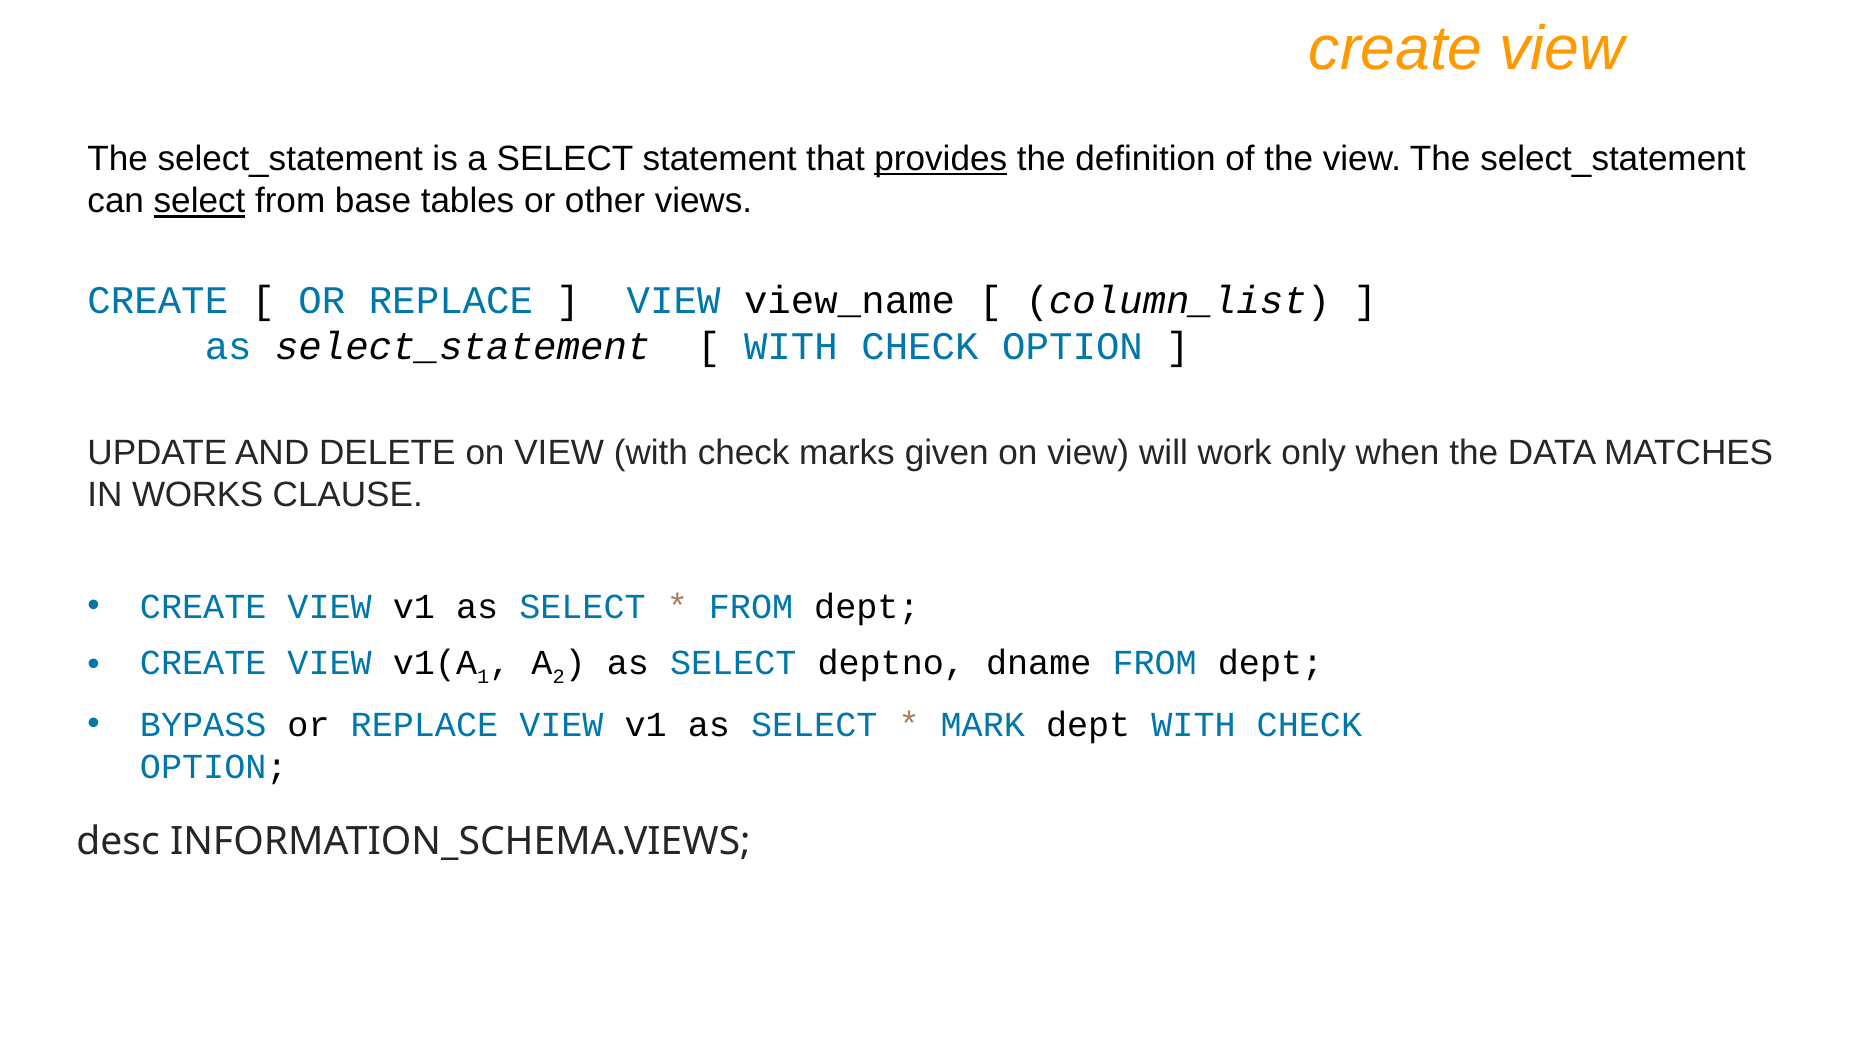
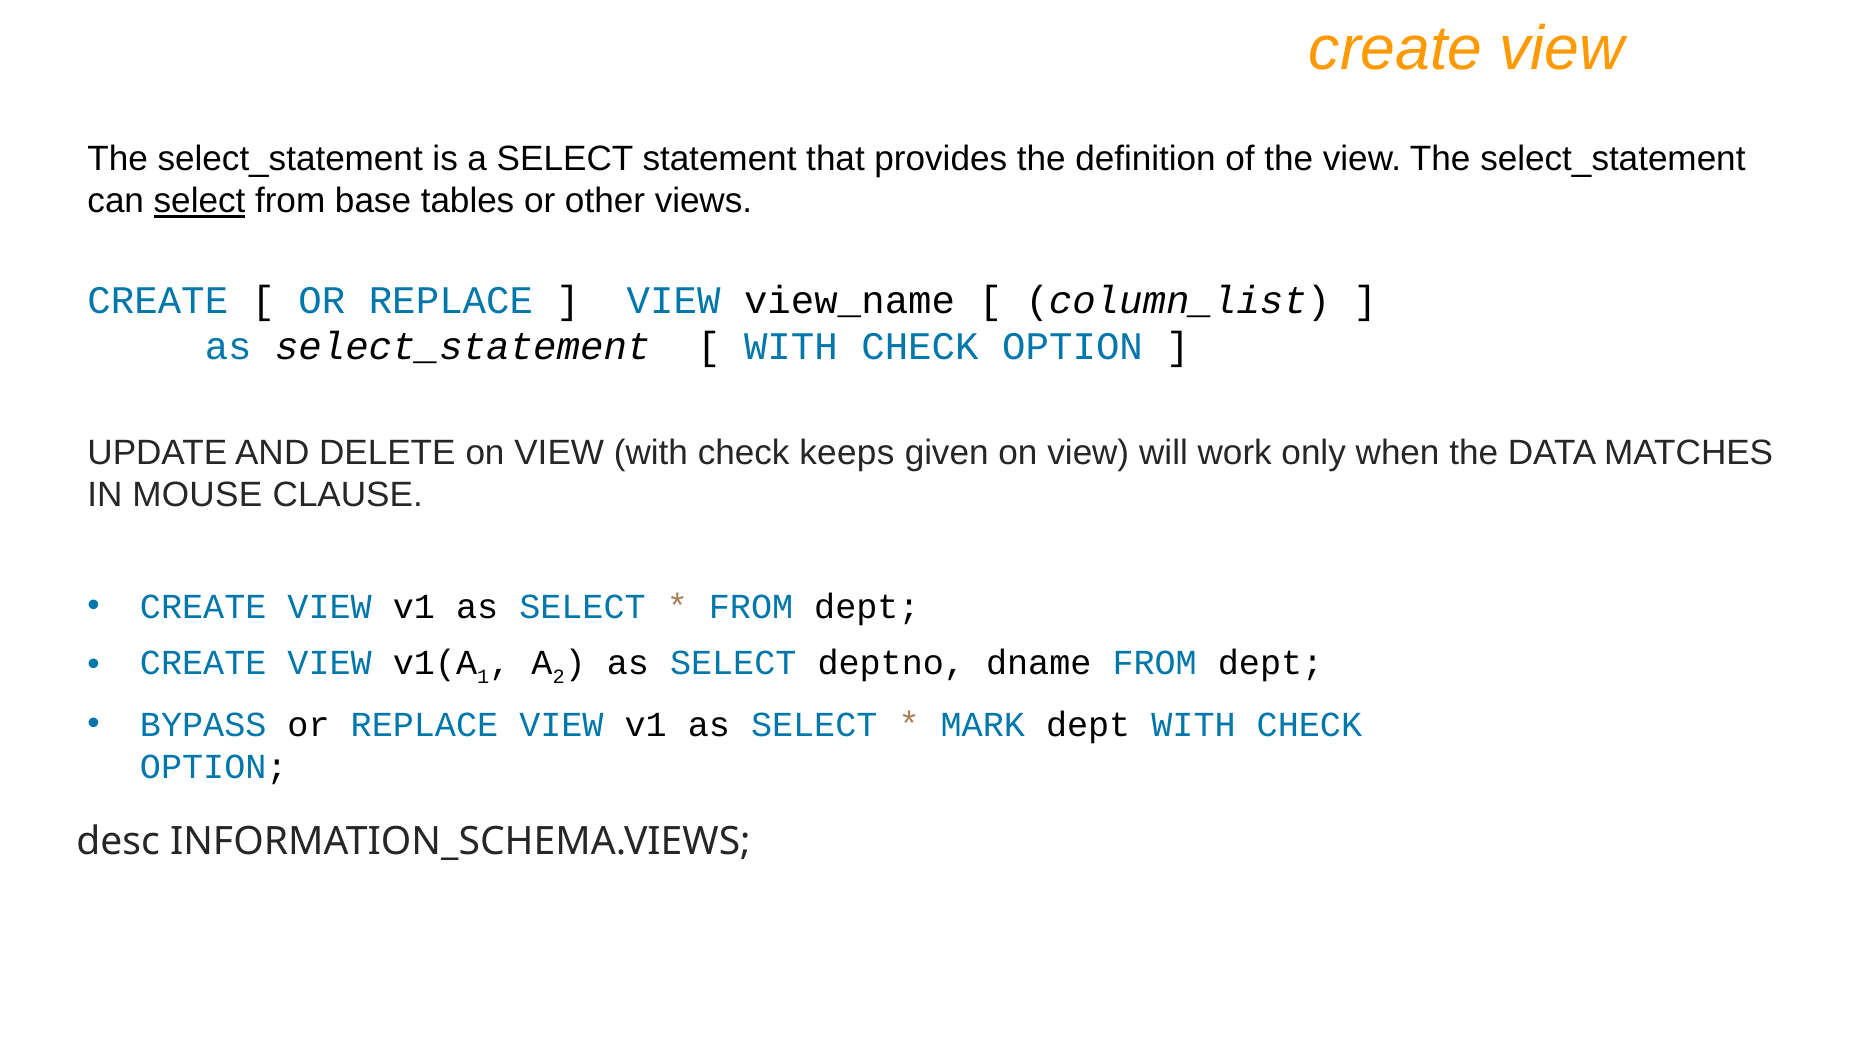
provides underline: present -> none (941, 159)
marks: marks -> keeps (847, 452)
WORKS: WORKS -> MOUSE (197, 495)
